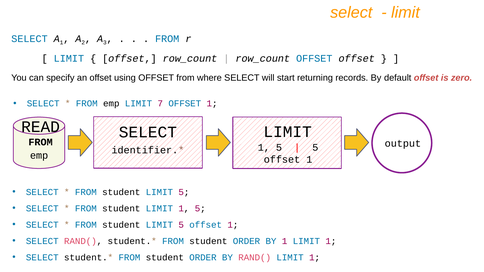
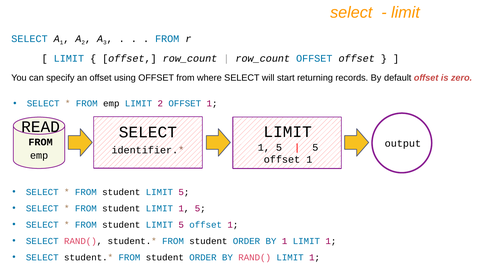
LIMIT 7: 7 -> 2 (160, 104)
